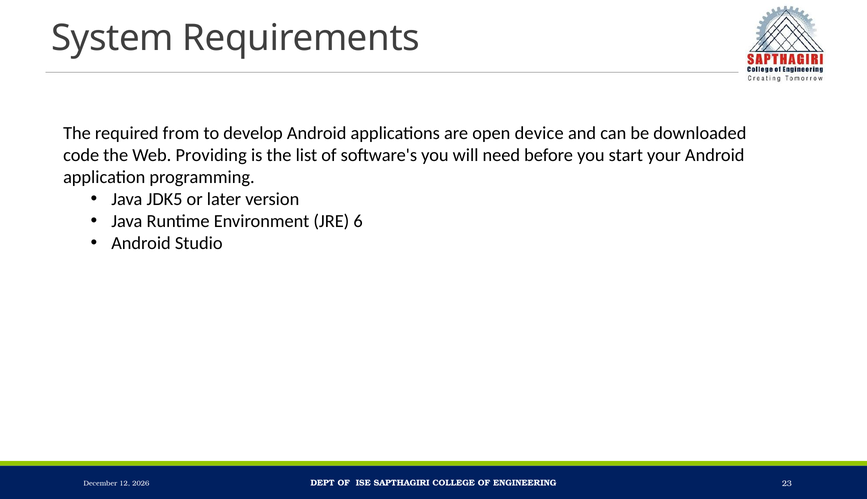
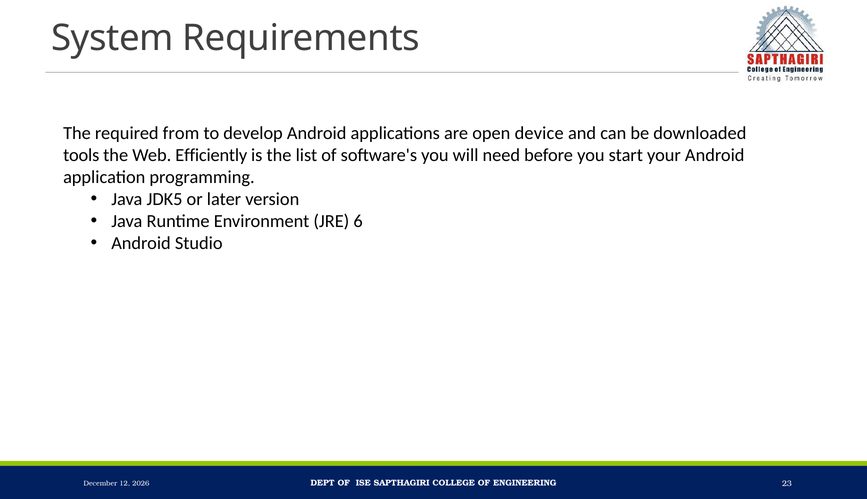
code: code -> tools (81, 155)
Providing: Providing -> Efficiently (211, 155)
